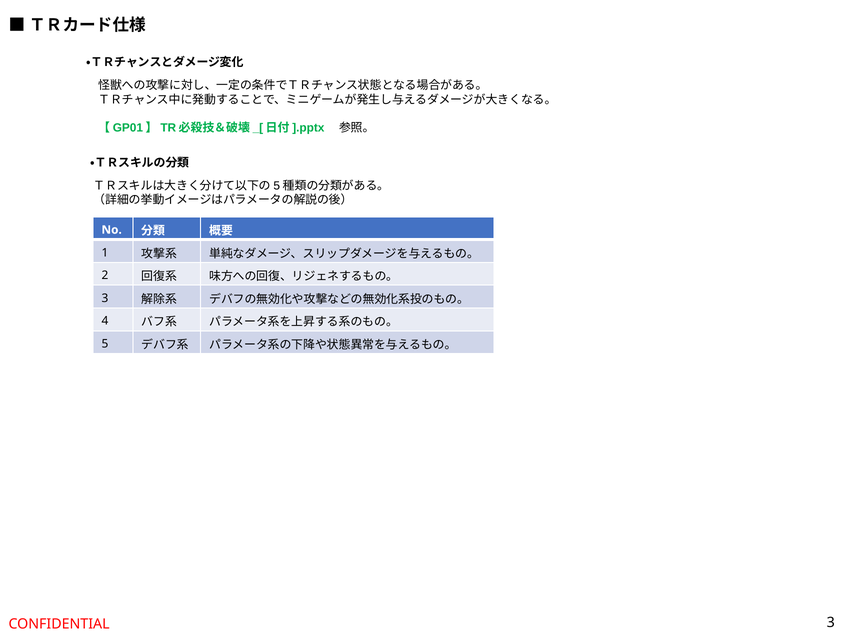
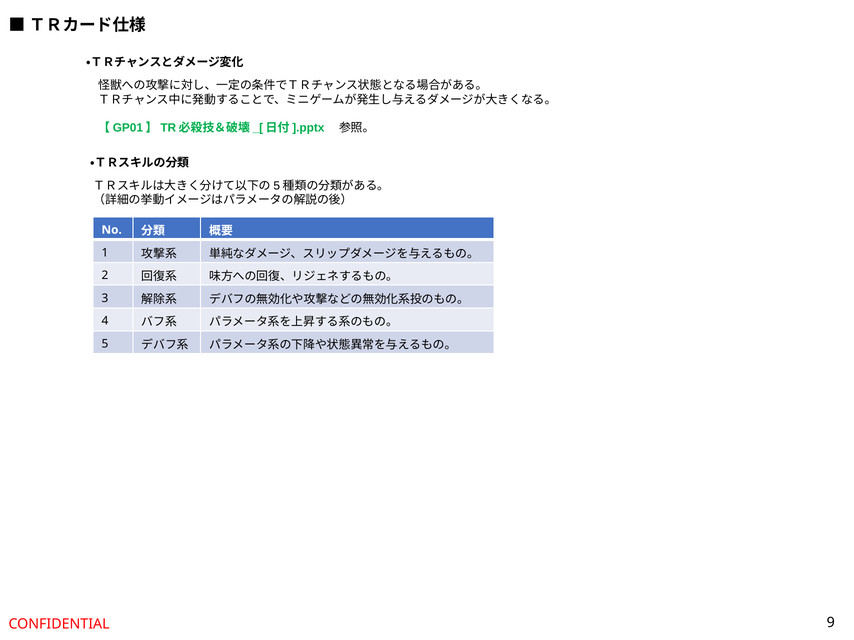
CONFIDENTIAL 3: 3 -> 9 (831, 623)
